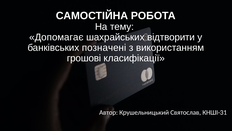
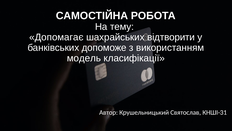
позначені: позначені -> допоможе (104, 47)
грошові: грошові -> модель (84, 58)
